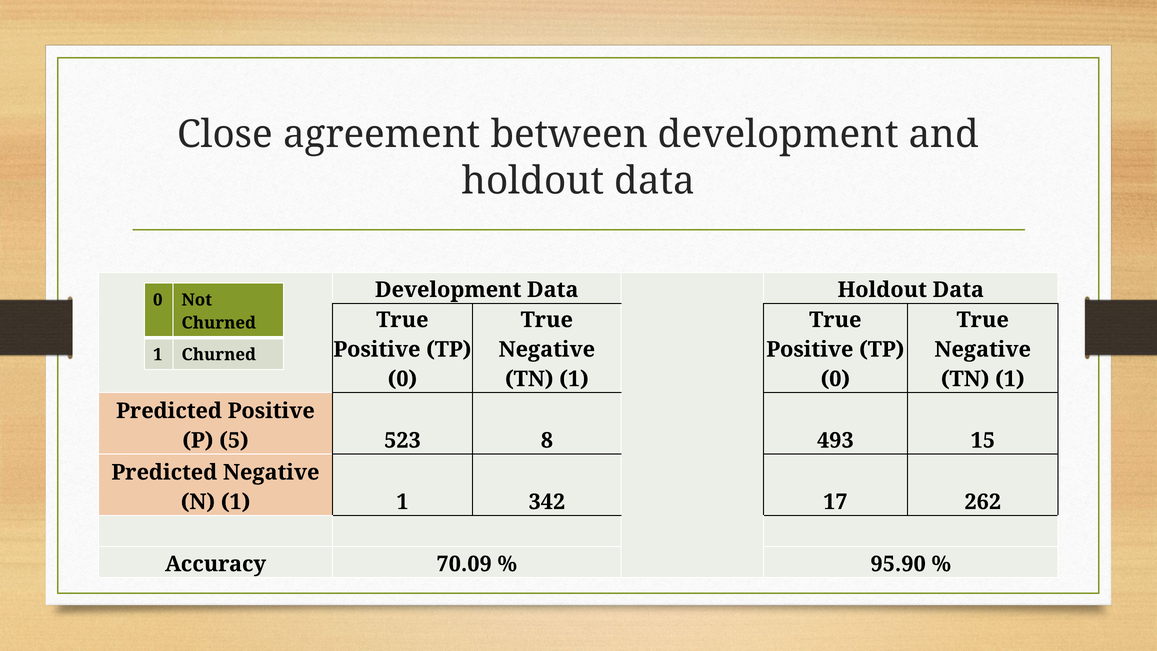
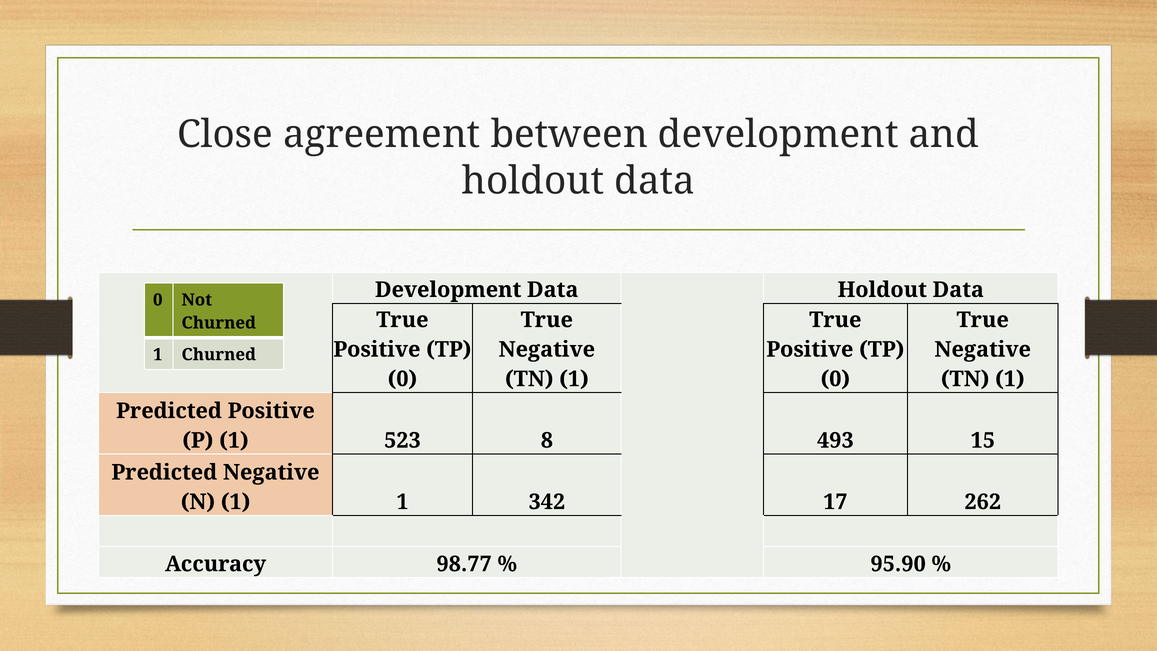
P 5: 5 -> 1 (234, 440)
70.09: 70.09 -> 98.77 (464, 564)
